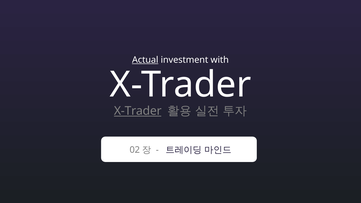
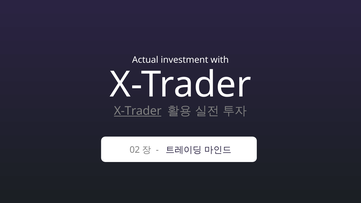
Actual underline: present -> none (145, 60)
